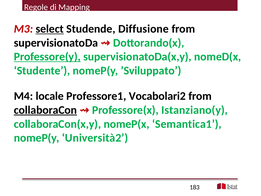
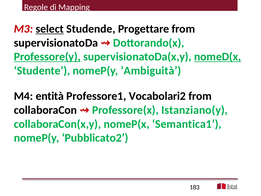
Diffusione: Diffusione -> Progettare (144, 29)
nomeD(x underline: none -> present (218, 57)
’Sviluppato: ’Sviluppato -> ’Ambiguità (151, 71)
locale: locale -> entità (50, 96)
collaboraCon underline: present -> none (45, 110)
Università2: Università2 -> Pubblicato2 (95, 138)
